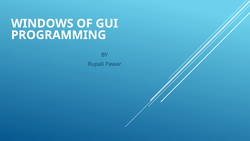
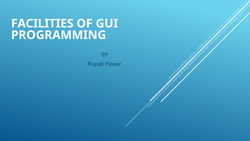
WINDOWS: WINDOWS -> FACILITIES (42, 23)
